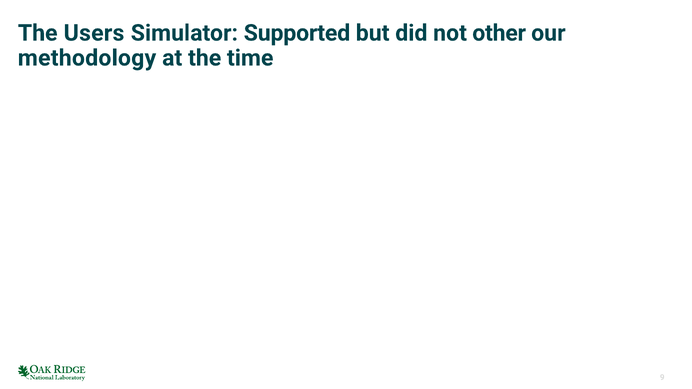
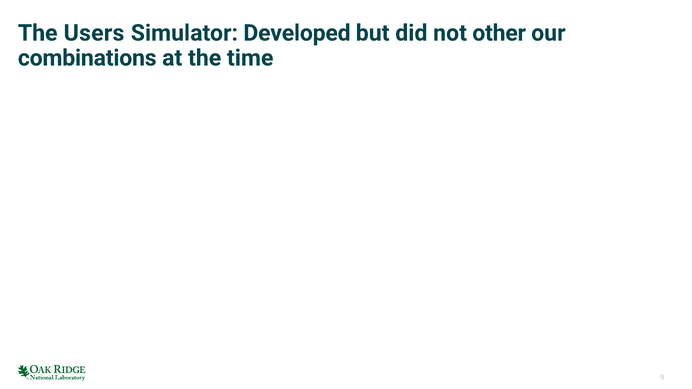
Supported: Supported -> Developed (297, 33)
methodology: methodology -> combinations (87, 58)
